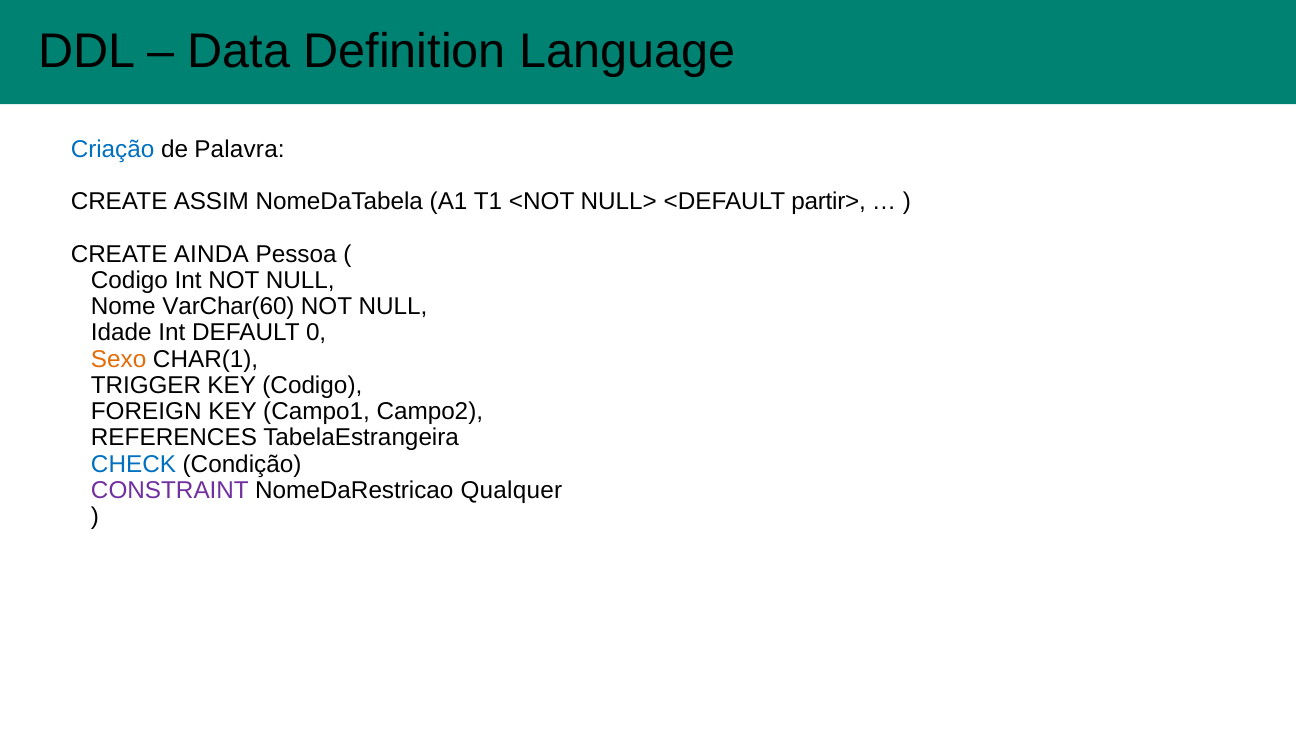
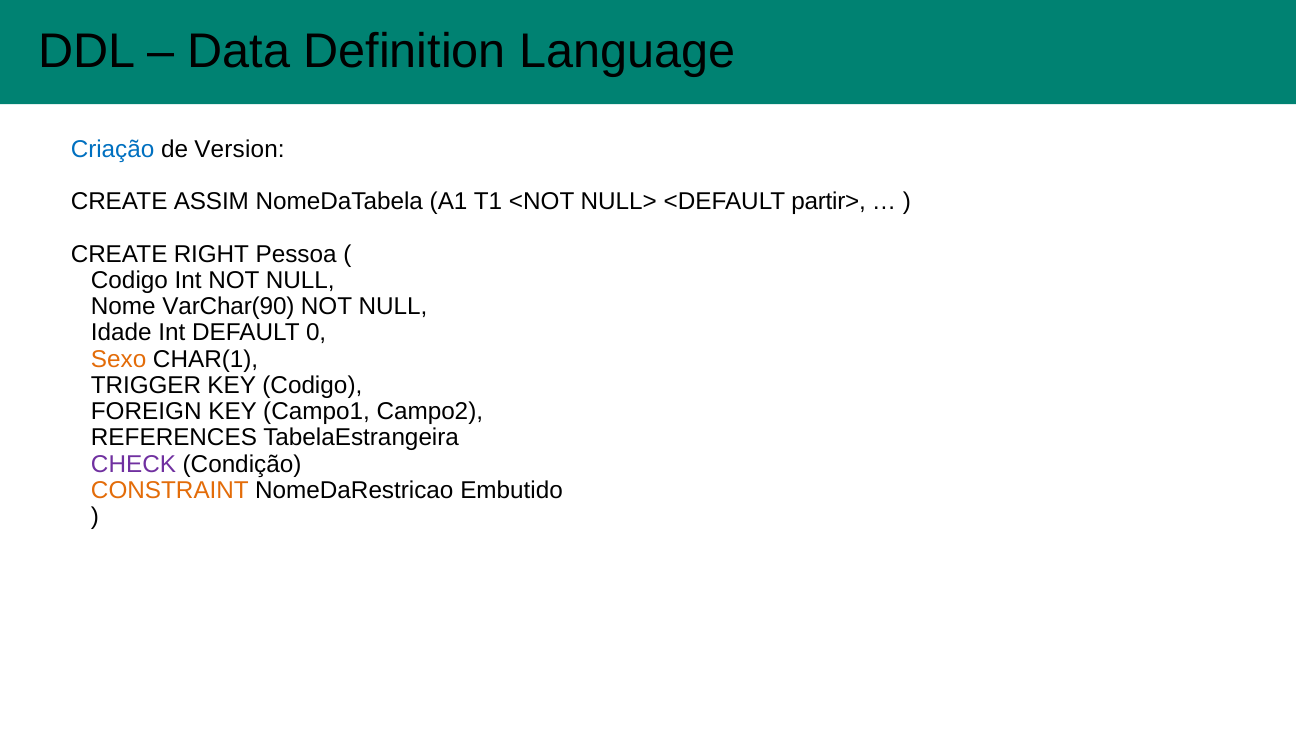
Palavra: Palavra -> Version (240, 149)
AINDA: AINDA -> RIGHT (211, 254)
VarChar(60: VarChar(60 -> VarChar(90 (228, 307)
CHECK colour: blue -> purple (134, 464)
CONSTRAINT colour: purple -> orange (170, 490)
Qualquer: Qualquer -> Embutido (512, 490)
